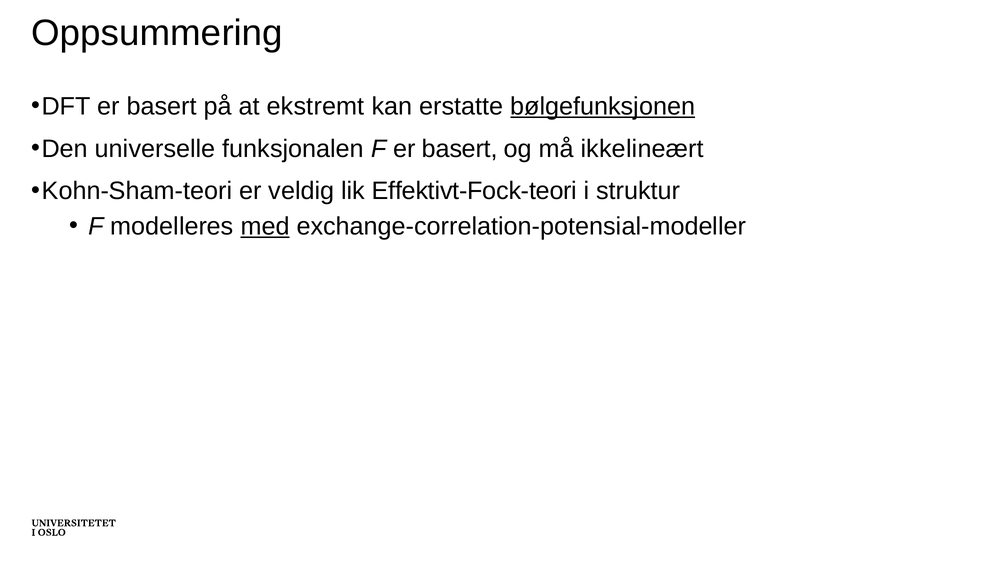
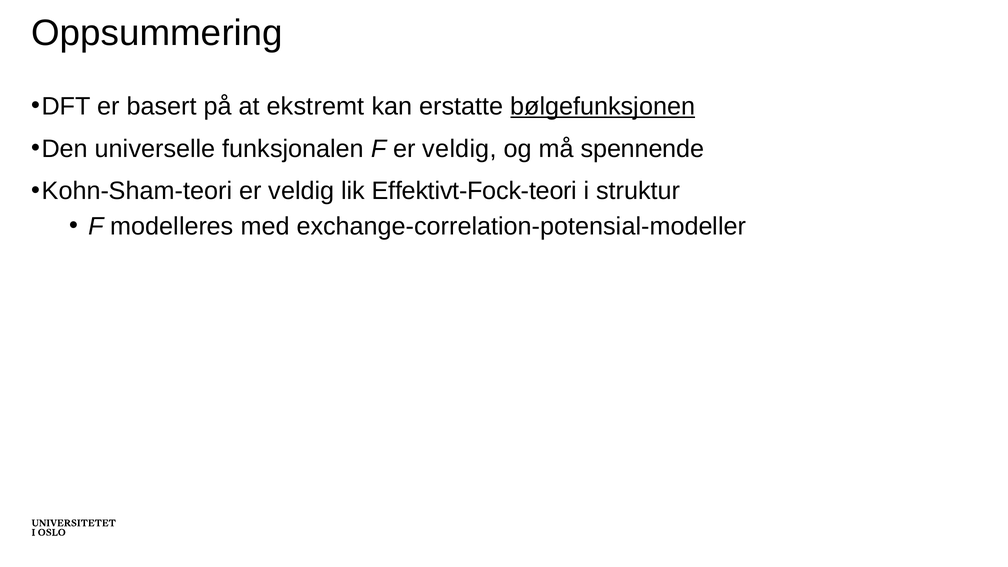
F er basert: basert -> veldig (460, 149)
ikkelineært: ikkelineært -> spennende (642, 149)
med underline: present -> none (265, 227)
